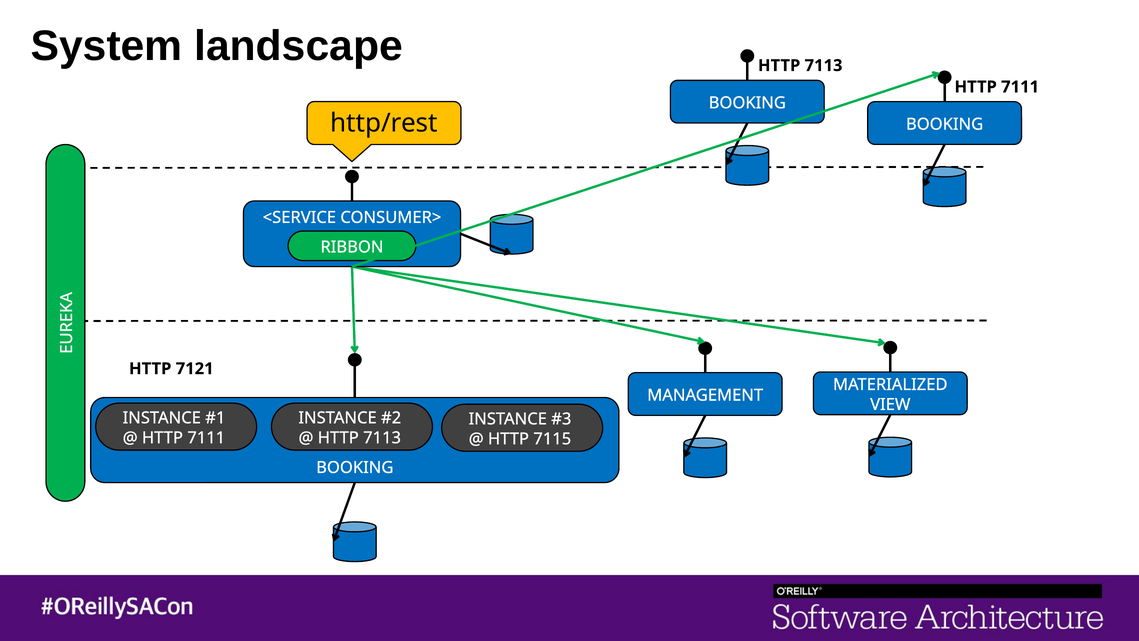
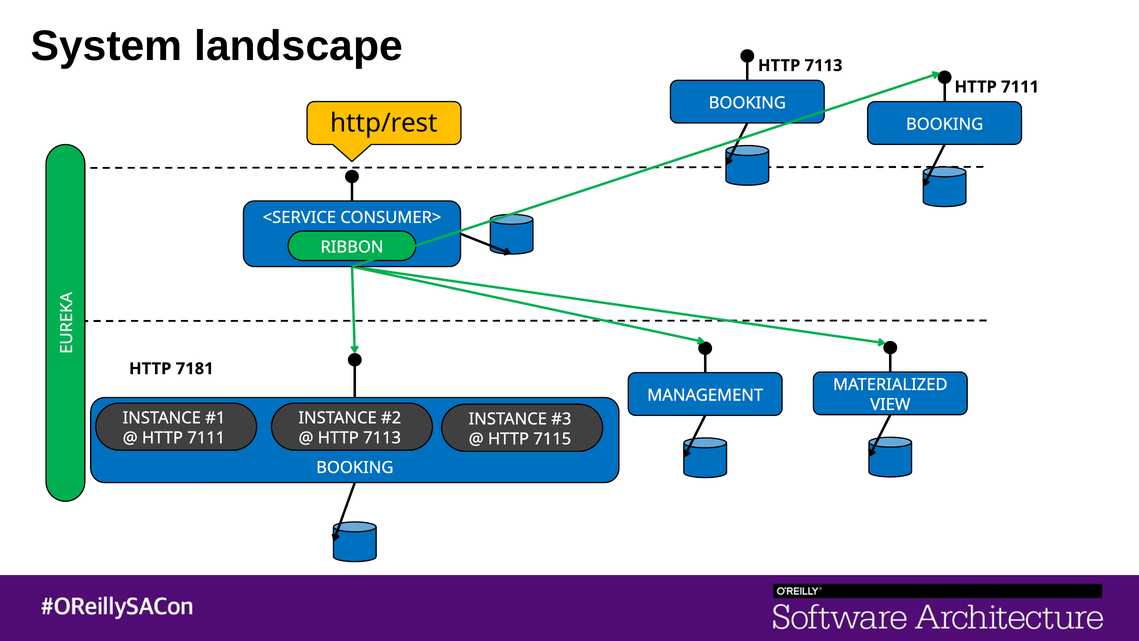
7121: 7121 -> 7181 (195, 369)
